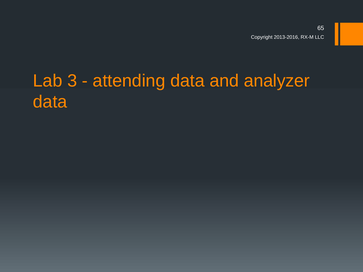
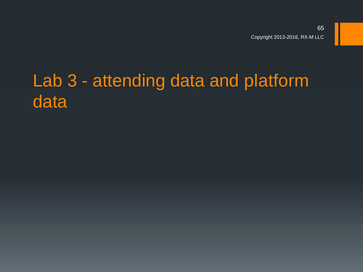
analyzer: analyzer -> platform (277, 81)
